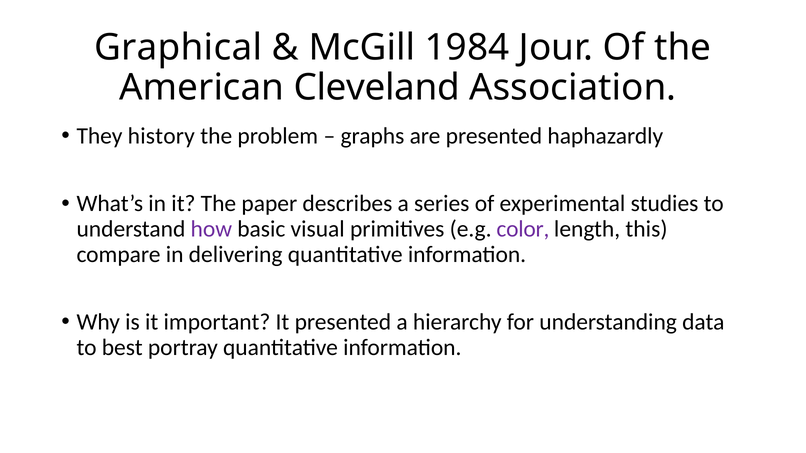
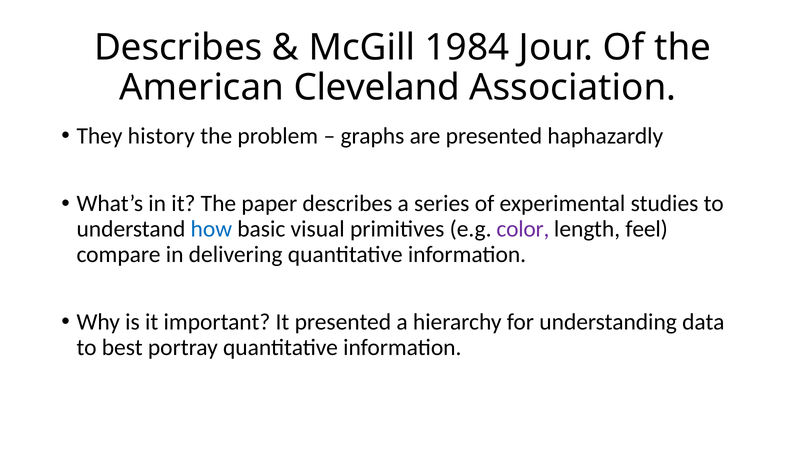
Graphical: Graphical -> Describes (178, 48)
how colour: purple -> blue (211, 229)
this: this -> feel (647, 229)
